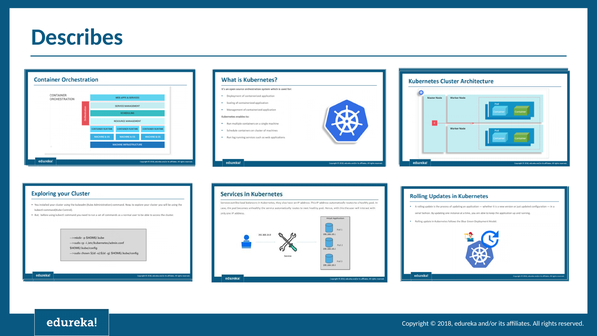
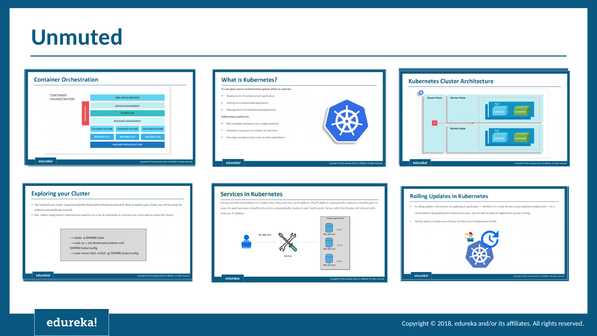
Describes: Describes -> Unmuted (77, 37)
